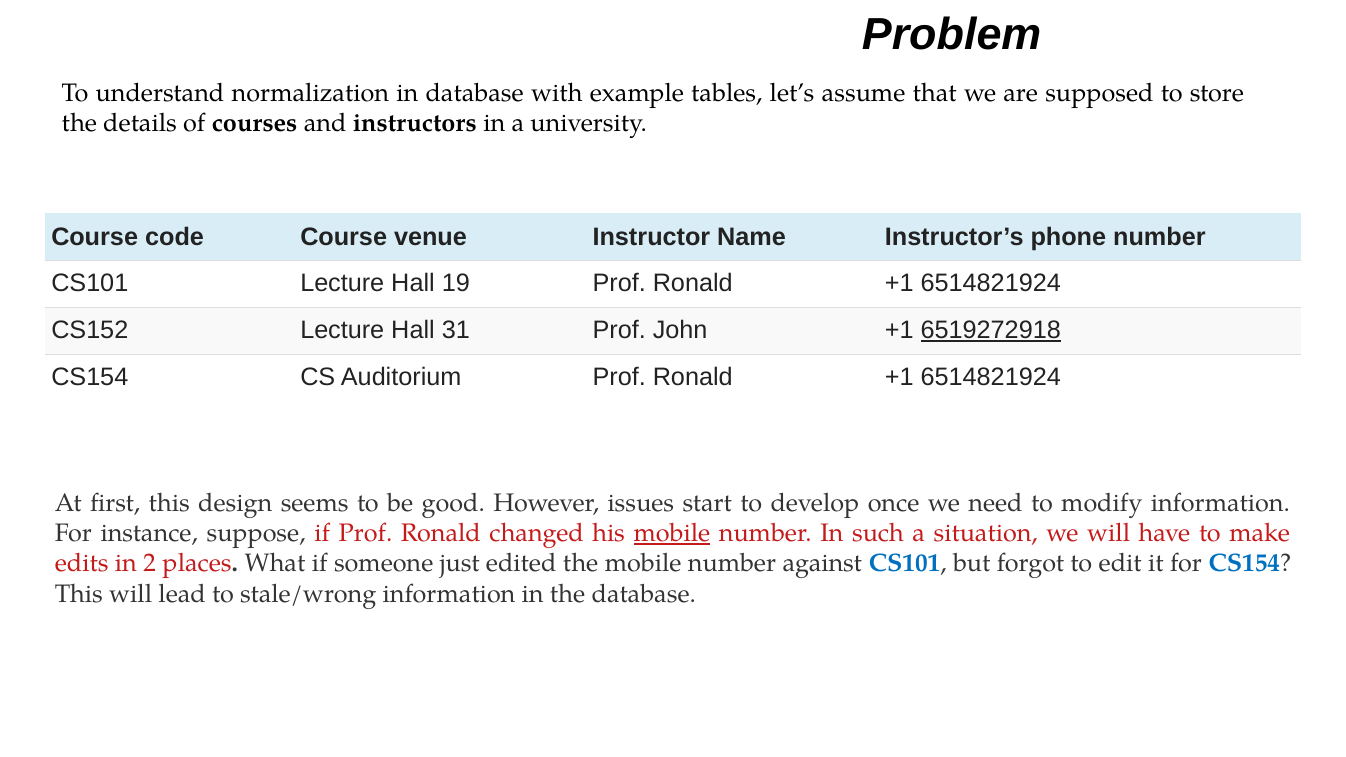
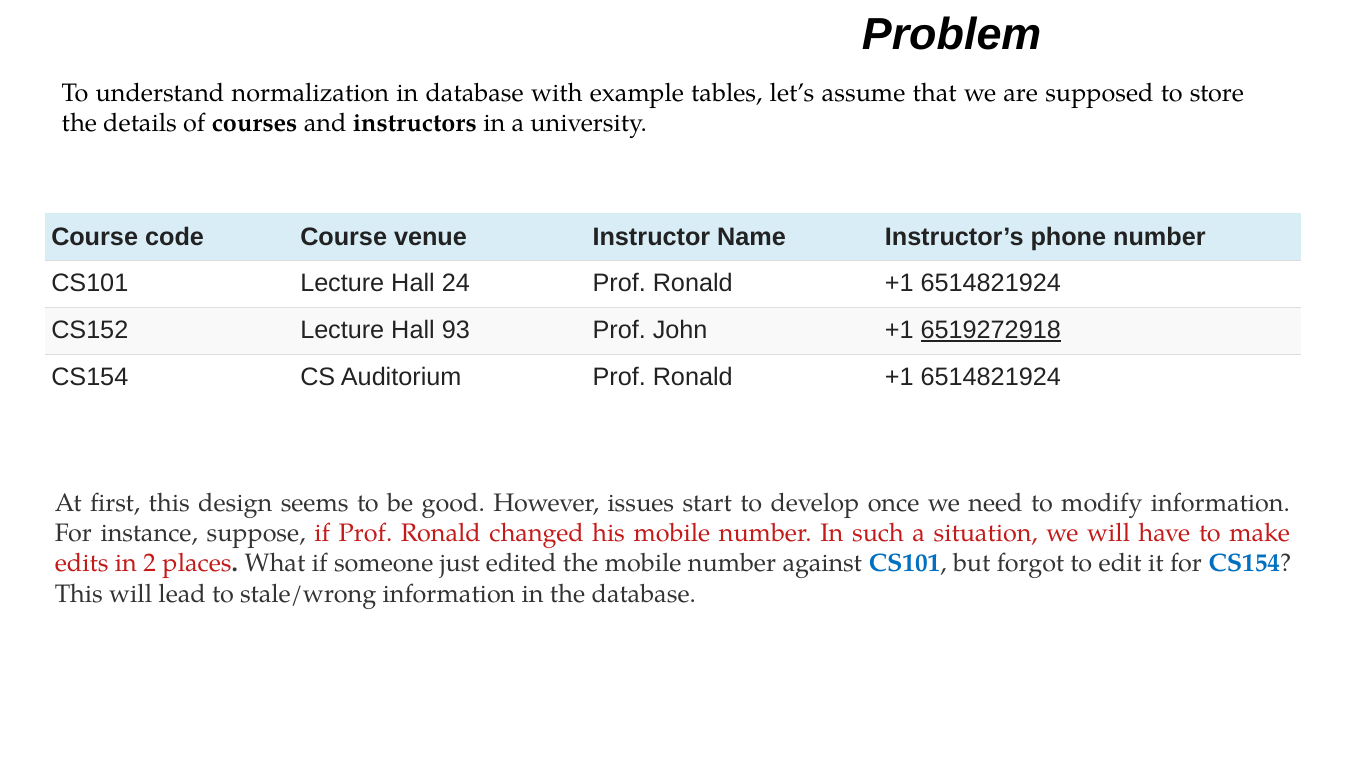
19: 19 -> 24 (456, 283)
31: 31 -> 93 (456, 330)
mobile underline: present -> none (672, 533)
